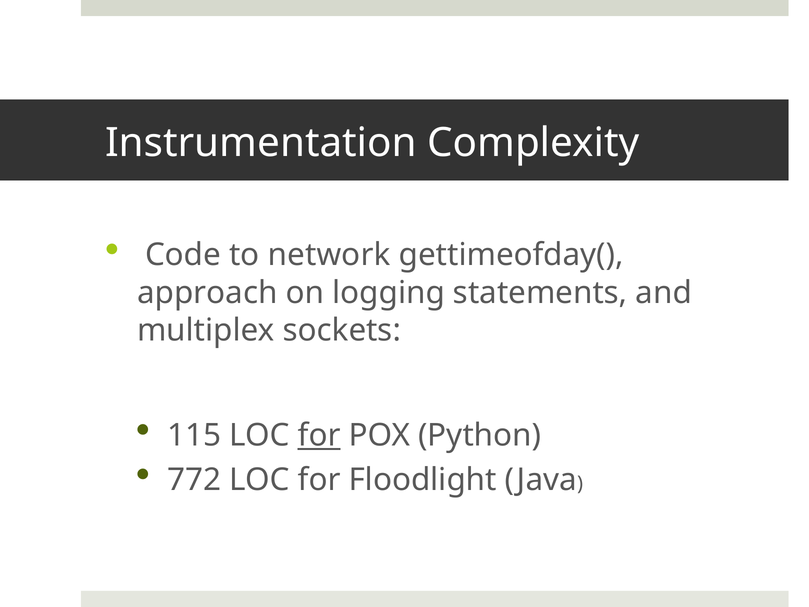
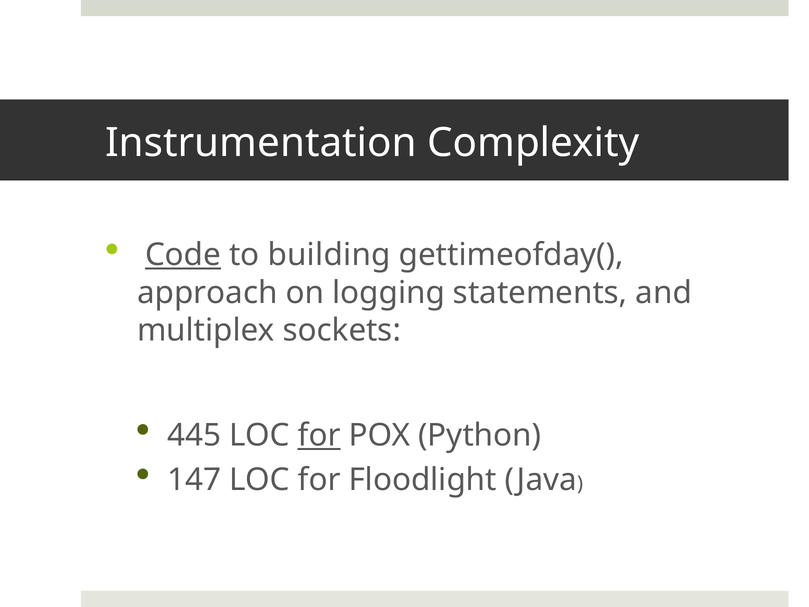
Code underline: none -> present (183, 255)
network: network -> building (329, 255)
115: 115 -> 445 (194, 435)
772: 772 -> 147 (194, 480)
